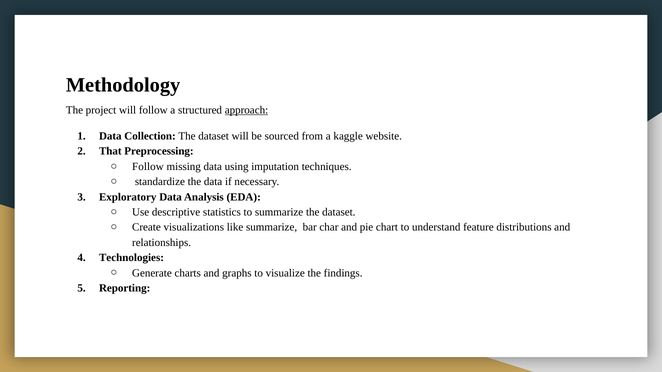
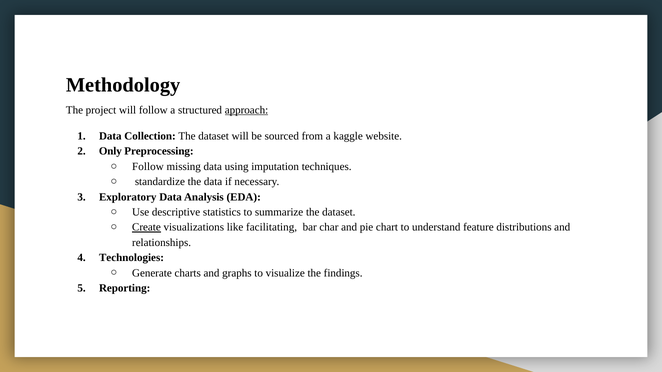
That: That -> Only (110, 151)
Create underline: none -> present (146, 228)
like summarize: summarize -> facilitating (272, 228)
